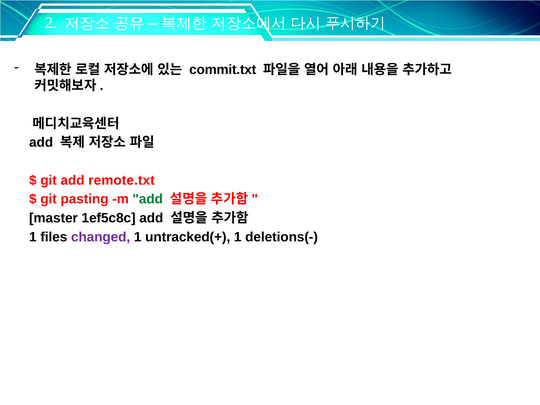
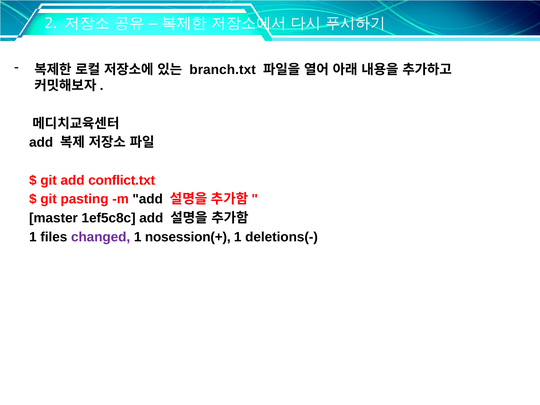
commit.txt: commit.txt -> branch.txt (223, 70)
remote.txt: remote.txt -> conflict.txt (122, 180)
add colour: green -> black (148, 199)
untracked(+: untracked(+ -> nosession(+ (188, 237)
